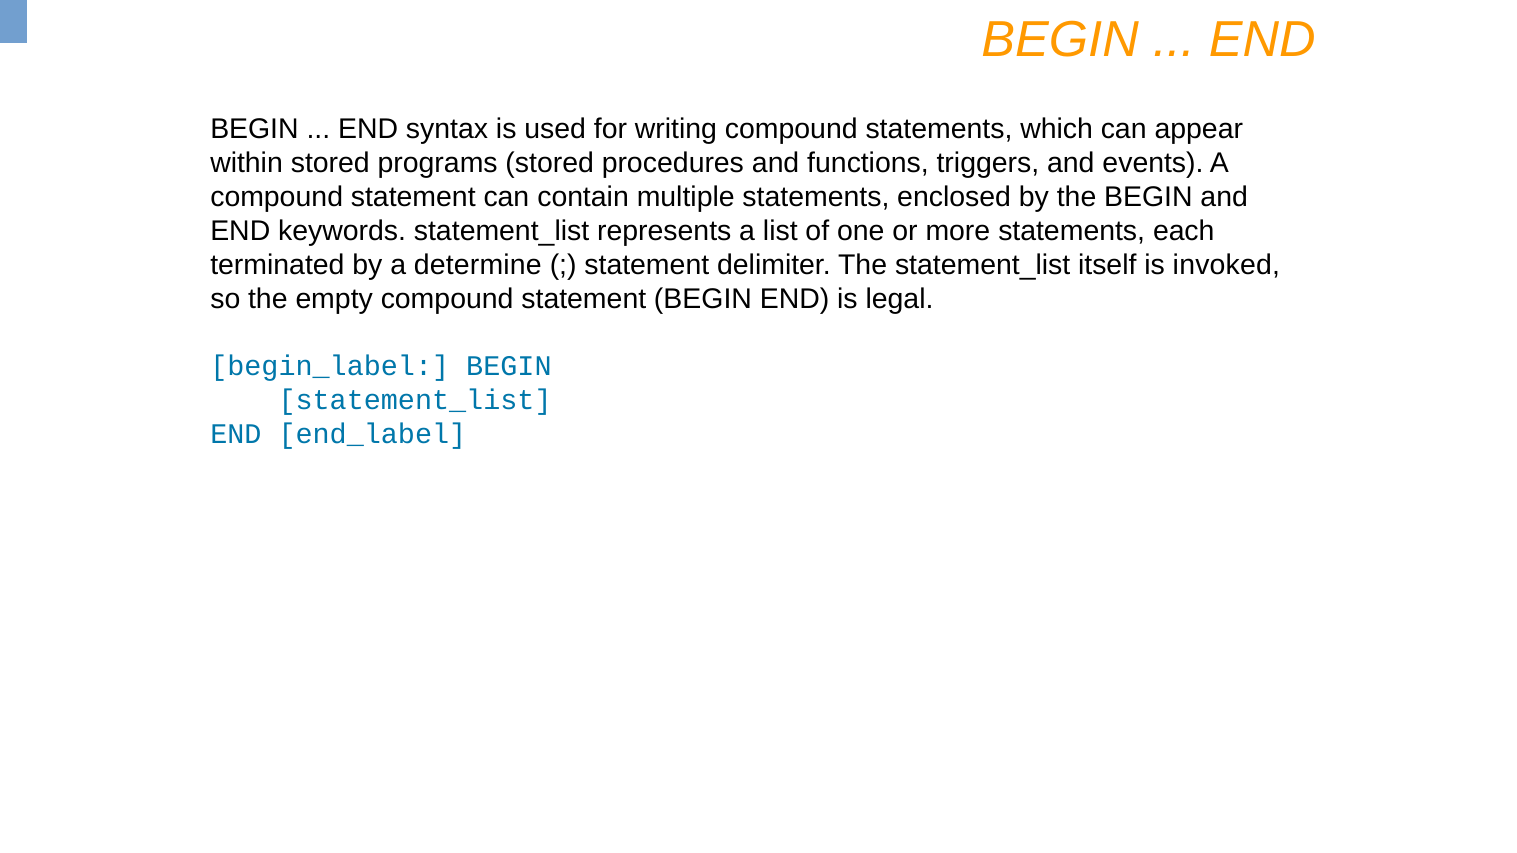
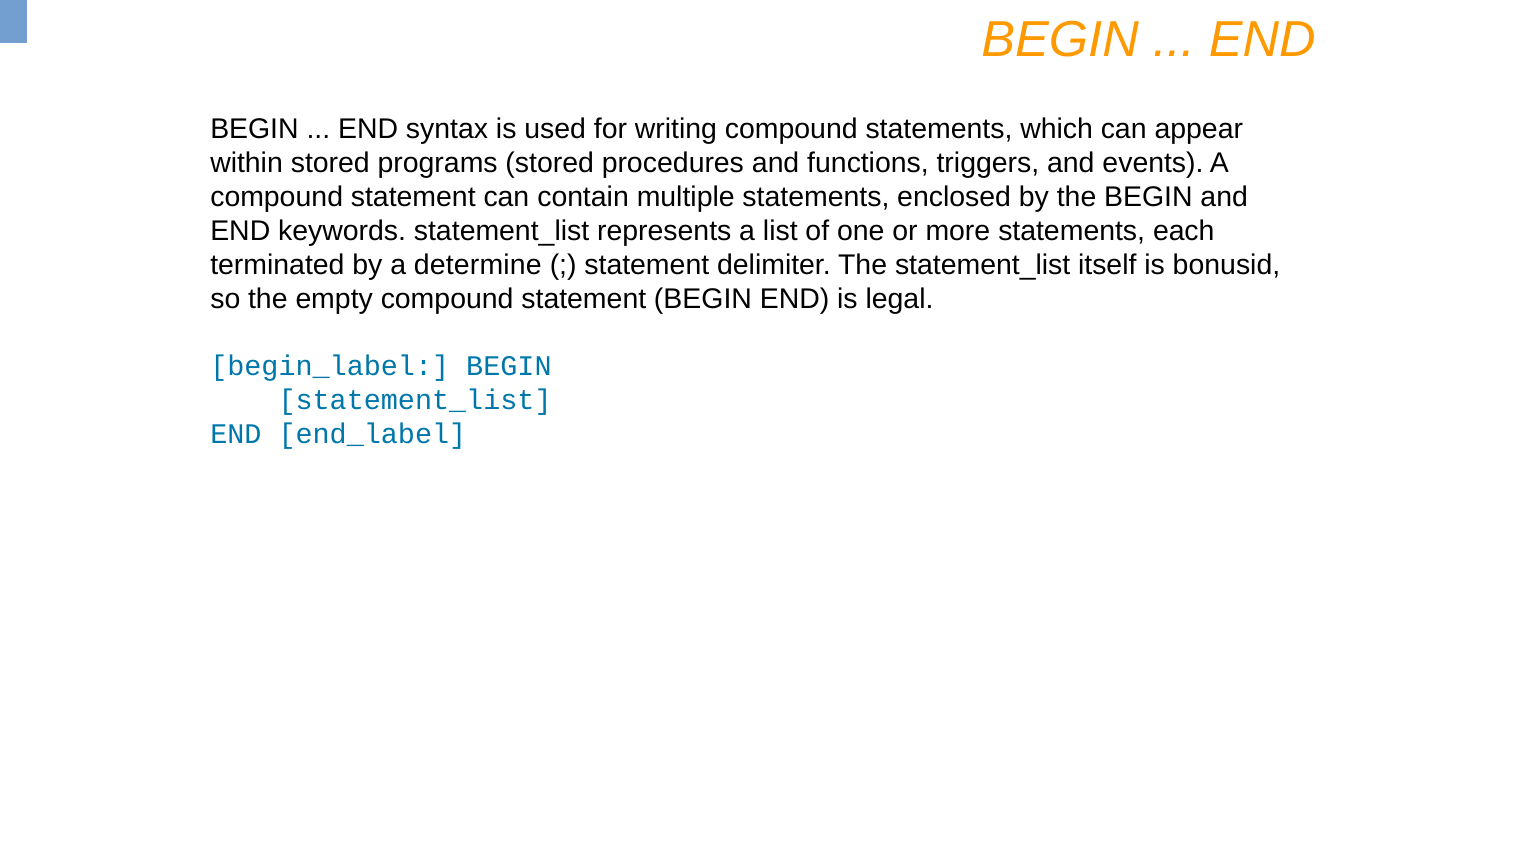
invoked: invoked -> bonusid (1226, 265)
